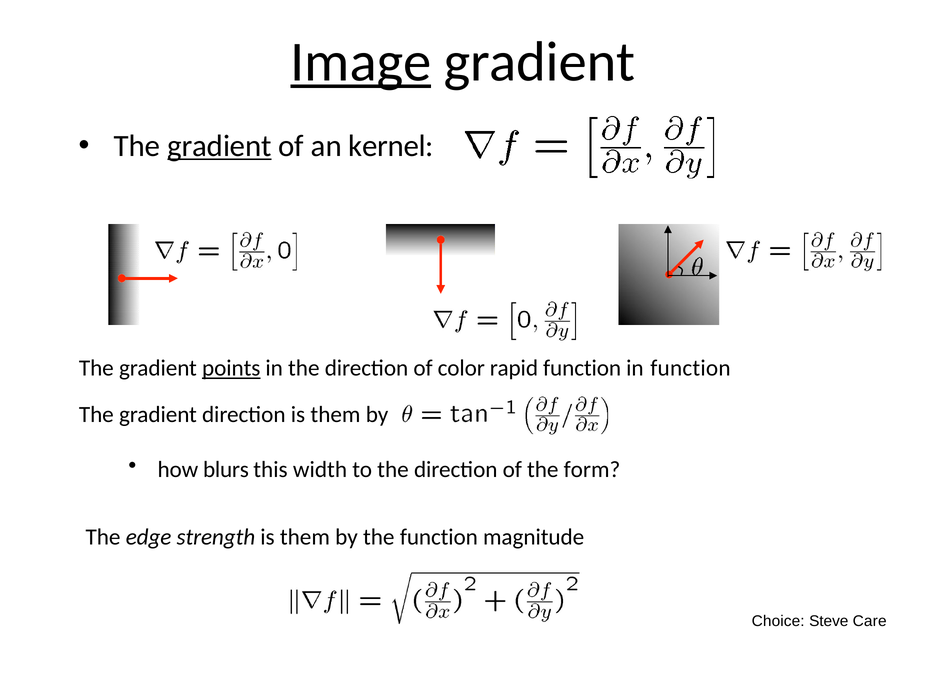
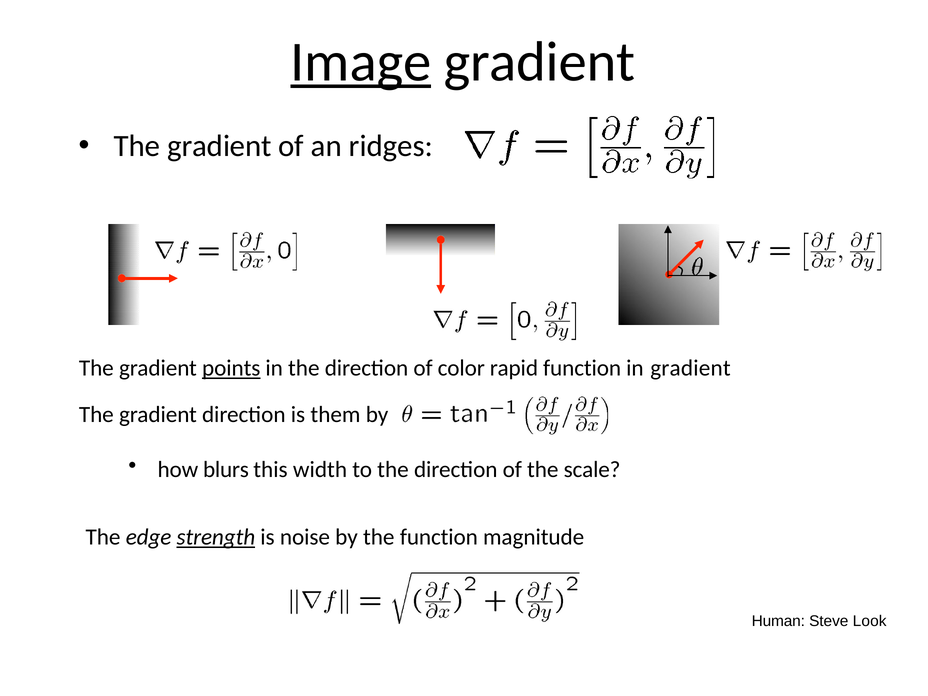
gradient underline: present -> none (219, 146)
kernel: kernel -> ridges (391, 146)
in function: function -> gradient (690, 368)
form: form -> scale (592, 469)
strength underline: none -> present (216, 537)
them: them -> noise (305, 537)
Choice: Choice -> Human (778, 621)
Care: Care -> Look (870, 621)
